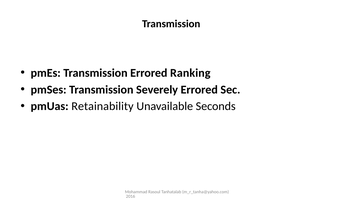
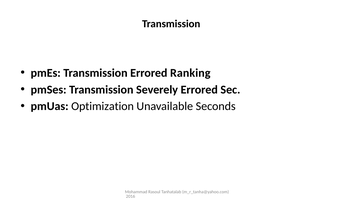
Retainability: Retainability -> Optimization (103, 106)
